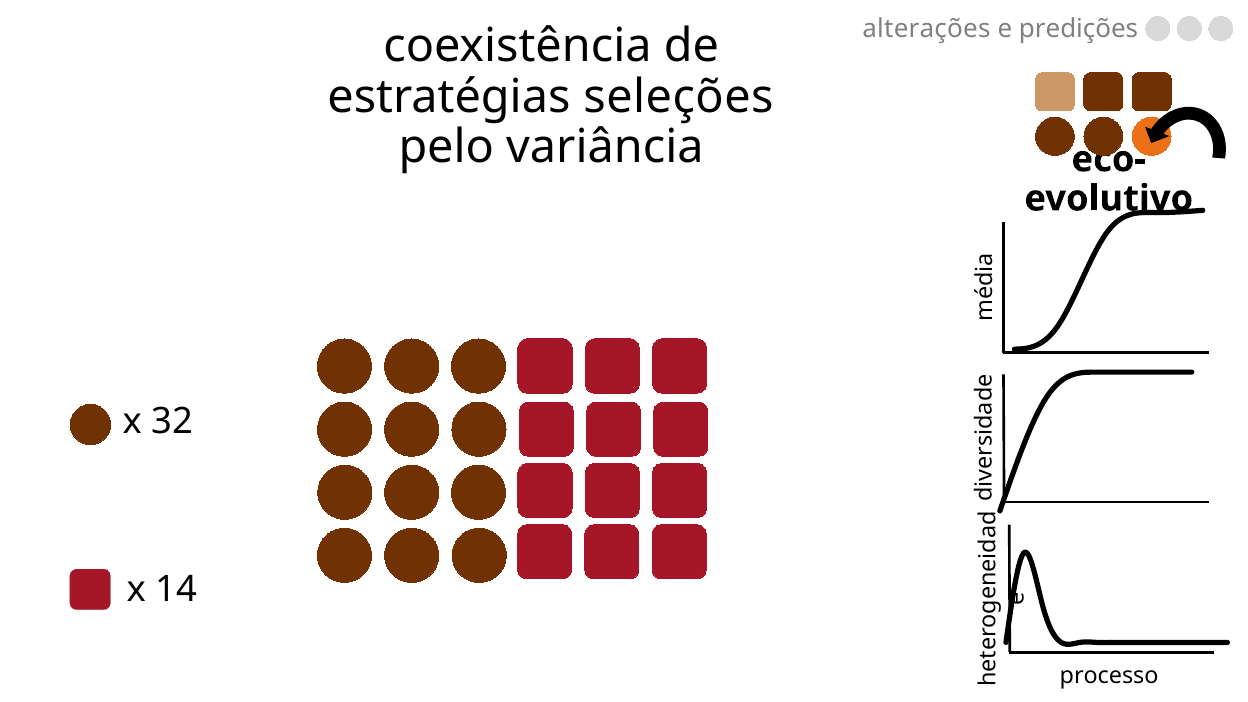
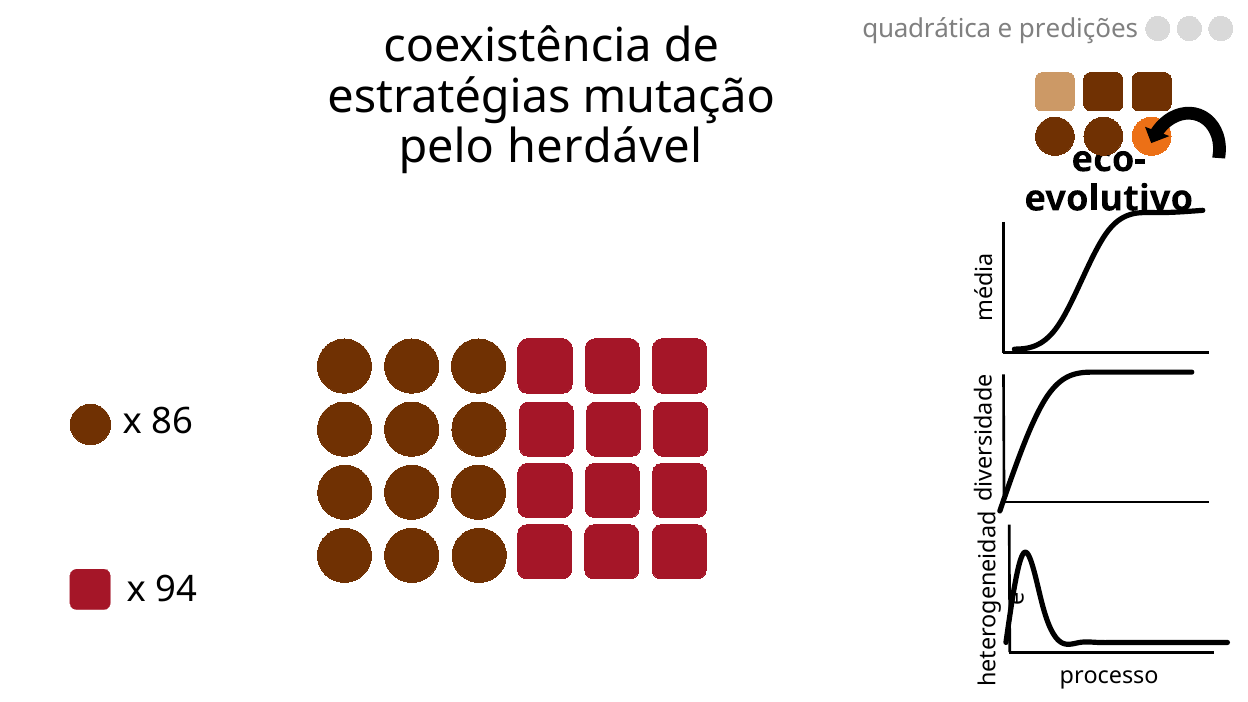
alterações: alterações -> quadrática (927, 29)
seleções: seleções -> mutação (679, 97)
variância: variância -> herdável (605, 147)
32: 32 -> 86 (172, 421)
14: 14 -> 94 (176, 589)
